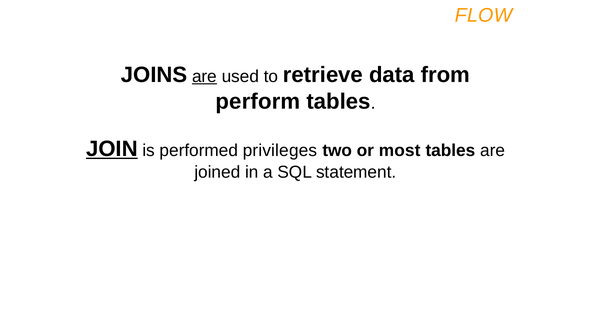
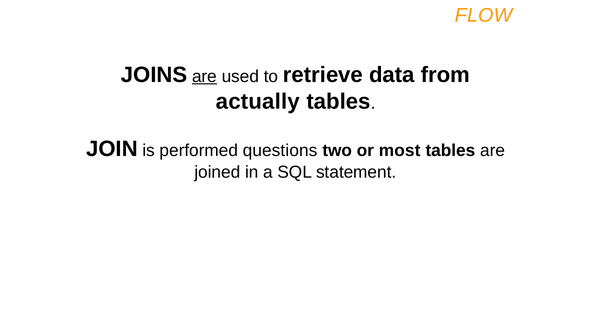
perform: perform -> actually (258, 101)
JOIN underline: present -> none (112, 149)
privileges: privileges -> questions (280, 150)
